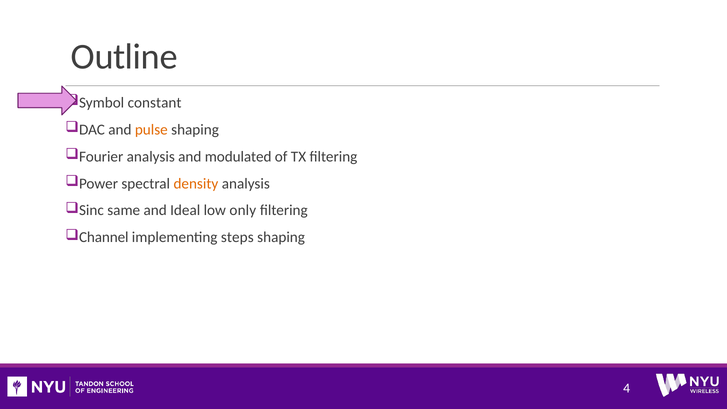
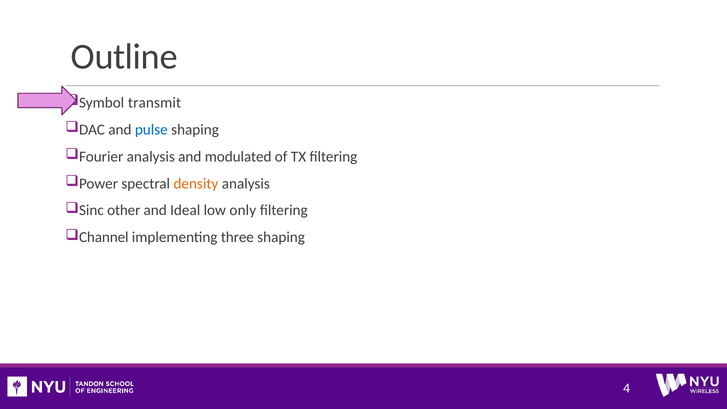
constant: constant -> transmit (155, 103)
pulse colour: orange -> blue (151, 130)
same: same -> other (124, 210)
steps: steps -> three (237, 237)
